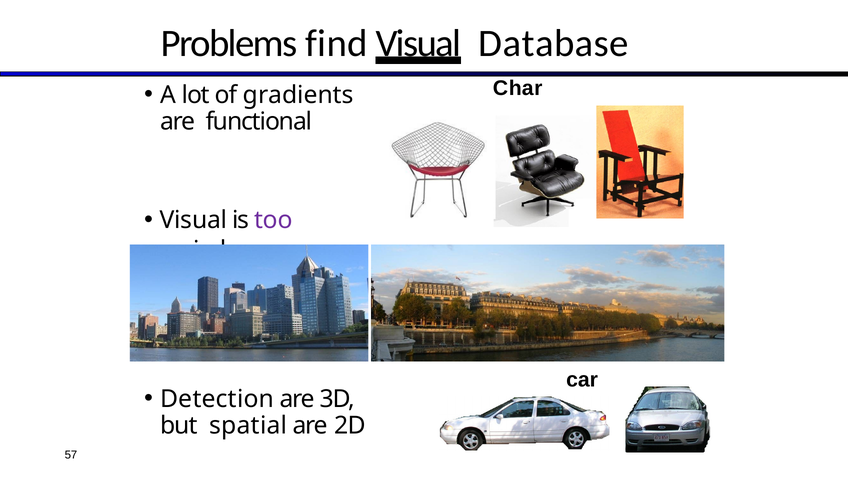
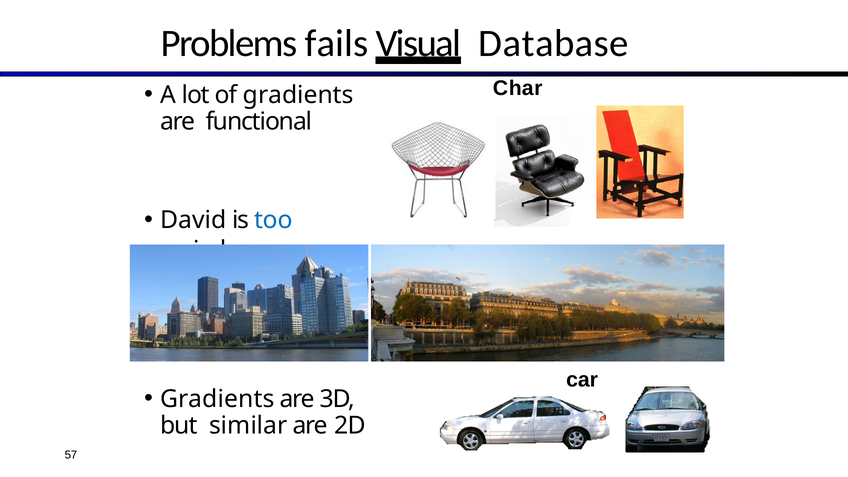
find: find -> fails (337, 43)
Visual: Visual -> David (193, 220)
too colour: purple -> blue (273, 220)
Detection: Detection -> Gradients (217, 399)
spatial: spatial -> similar (248, 425)
